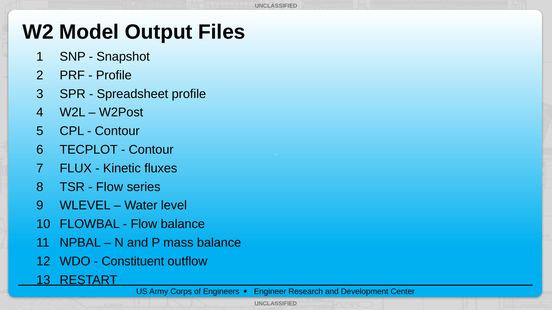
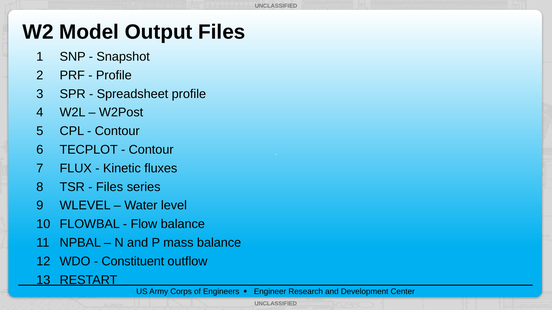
Flow: Flow -> Files (110, 187)
